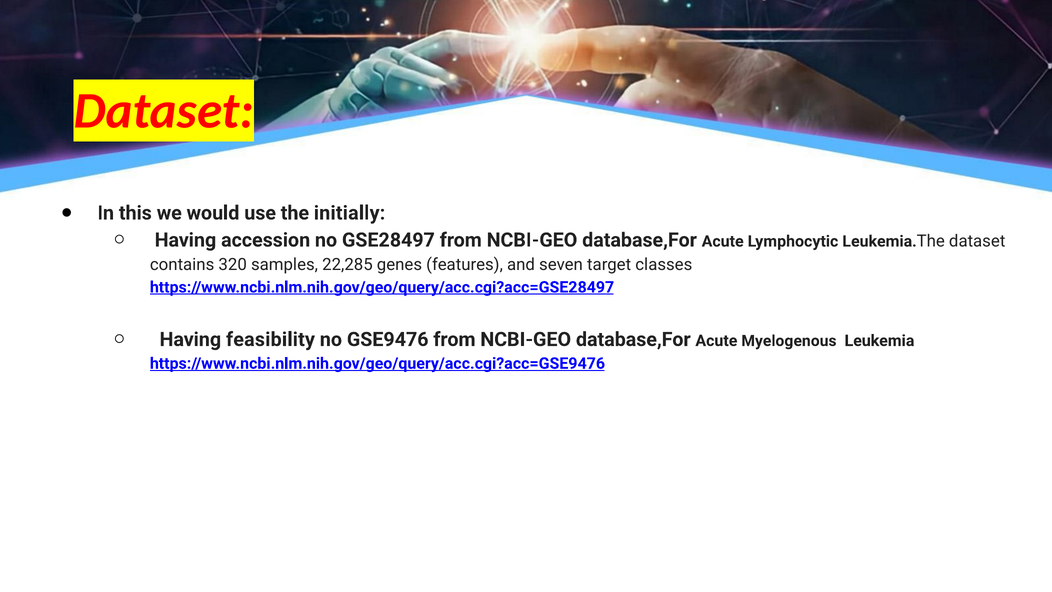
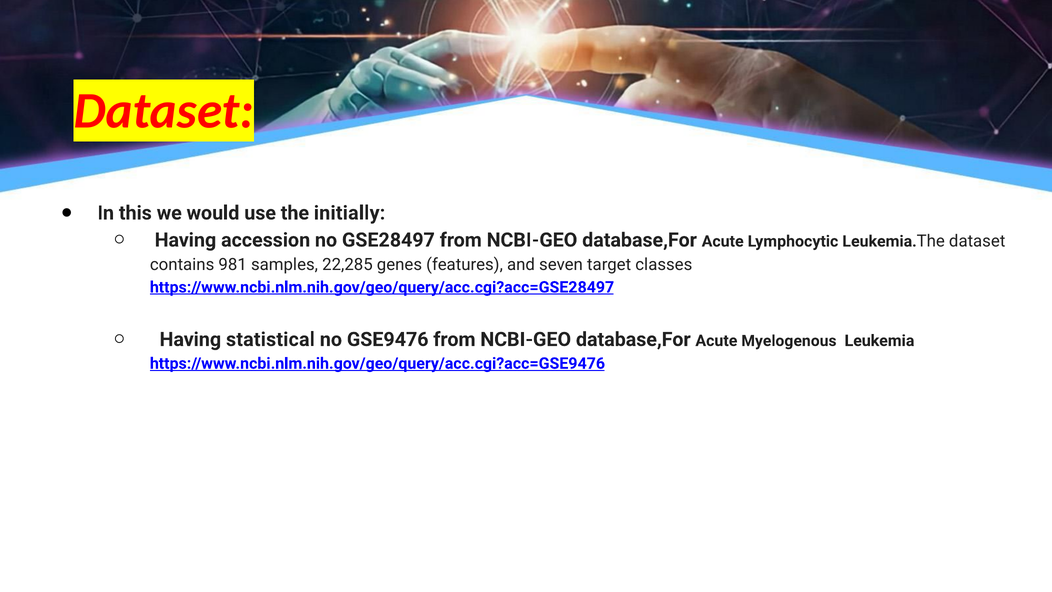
320: 320 -> 981 (233, 265)
feasibility: feasibility -> statistical (270, 339)
